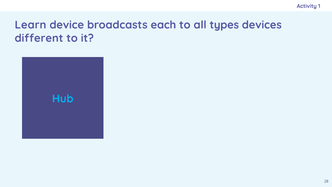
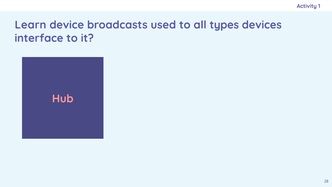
each: each -> used (163, 25)
different: different -> interface (39, 38)
Hub colour: light blue -> pink (63, 99)
